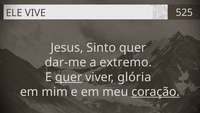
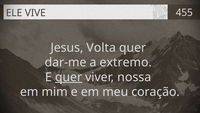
525: 525 -> 455 (184, 13)
Sinto: Sinto -> Volta (101, 47)
glória: glória -> nossa (134, 77)
coração underline: present -> none (156, 91)
